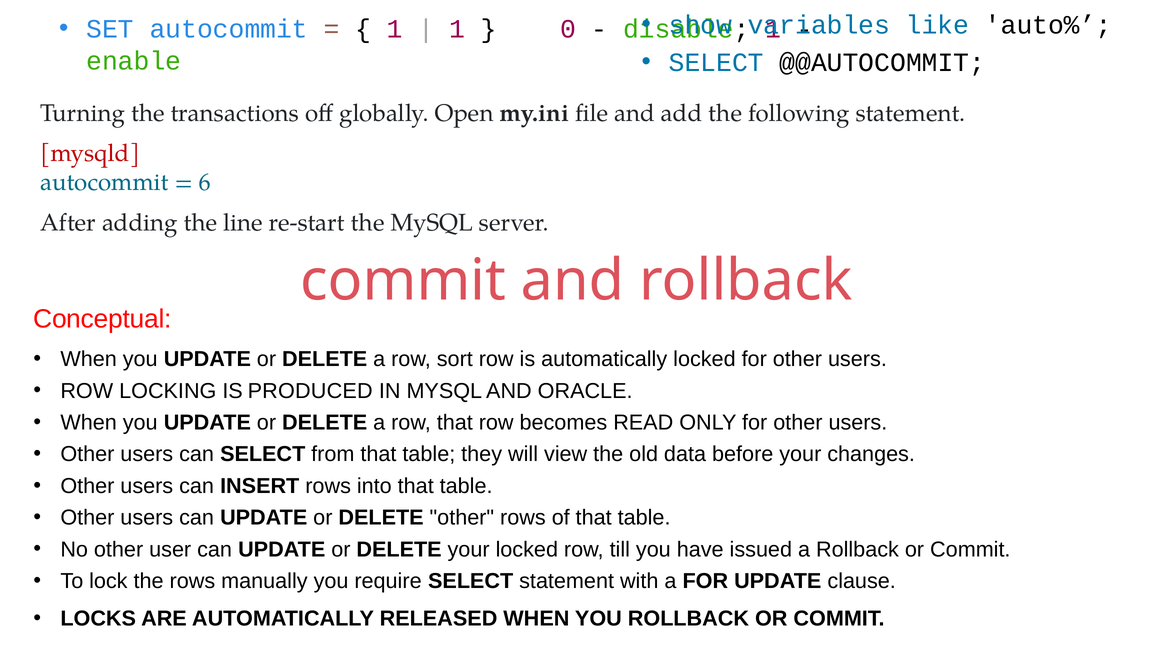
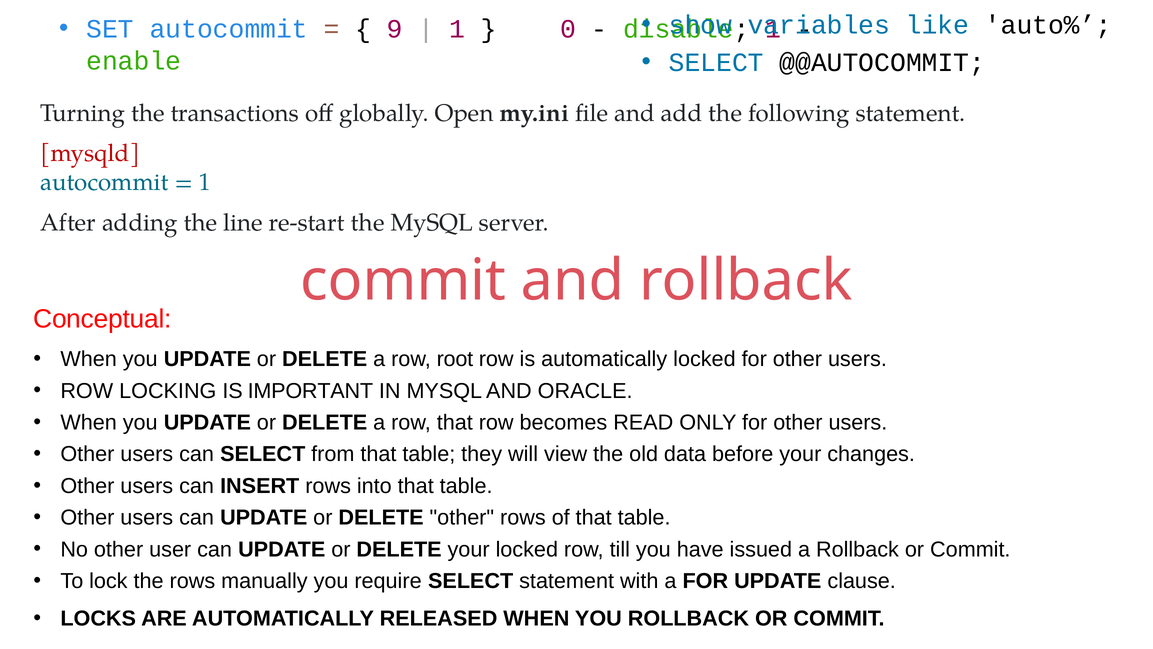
1: 1 -> 9 (395, 29)
6: 6 -> 1 (205, 182)
sort: sort -> root (455, 359)
PRODUCED: PRODUCED -> IMPORTANT (310, 391)
